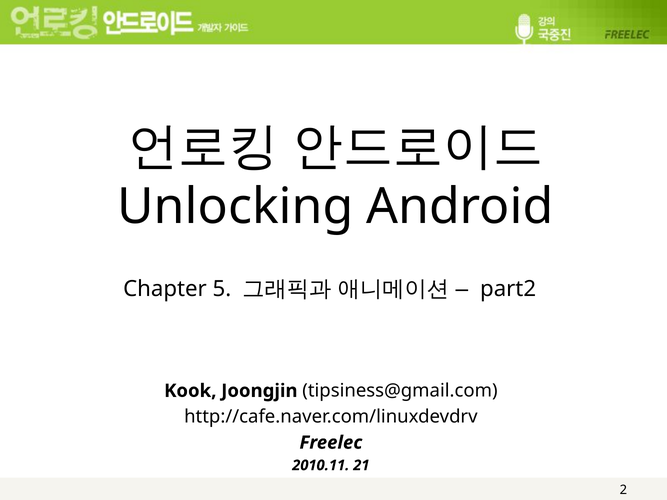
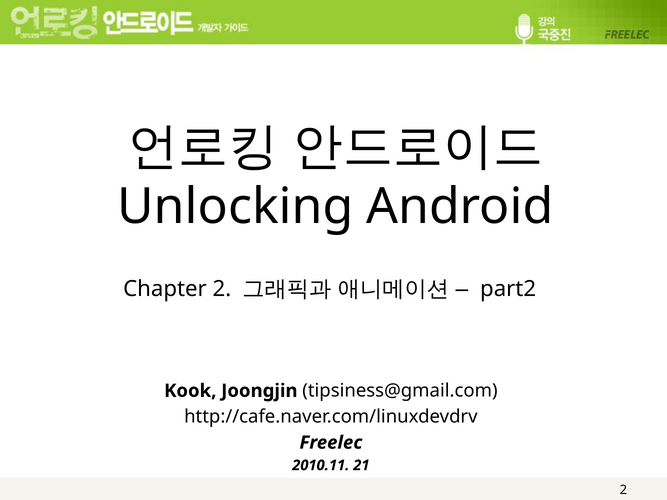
Chapter 5: 5 -> 2 (222, 289)
